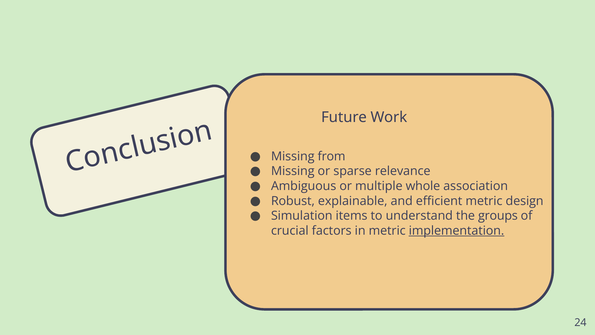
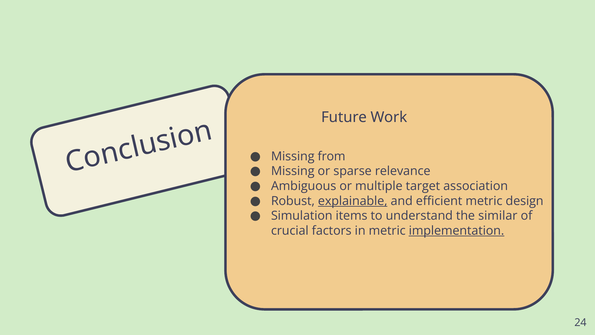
whole: whole -> target (423, 186)
explainable underline: none -> present (353, 201)
groups: groups -> similar (498, 216)
